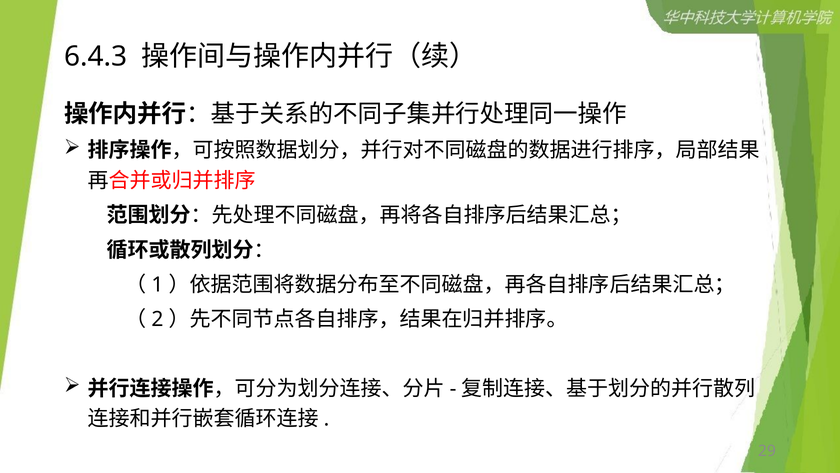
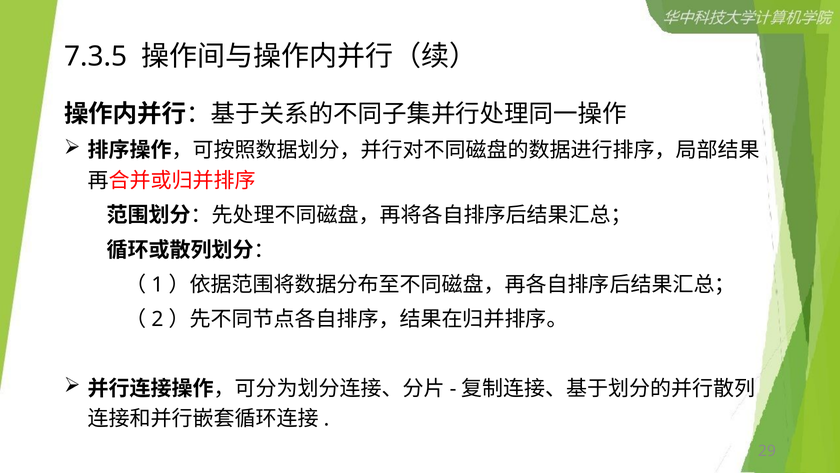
6.4.3: 6.4.3 -> 7.3.5 (96, 57)
